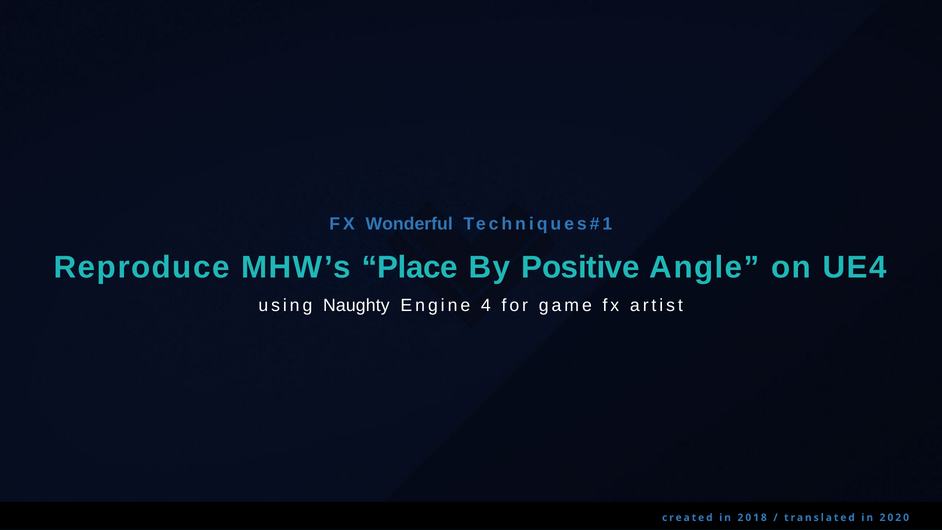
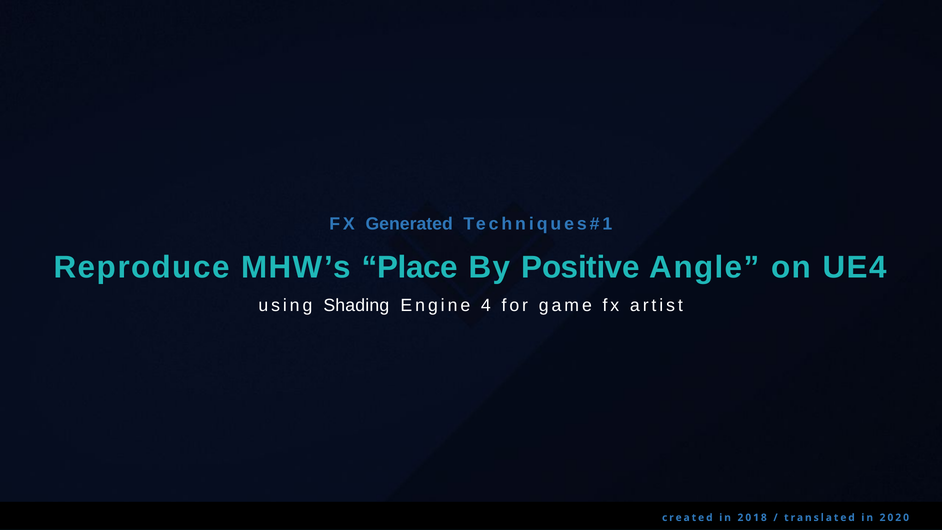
Wonderful: Wonderful -> Generated (409, 224)
Naughty: Naughty -> Shading (356, 305)
